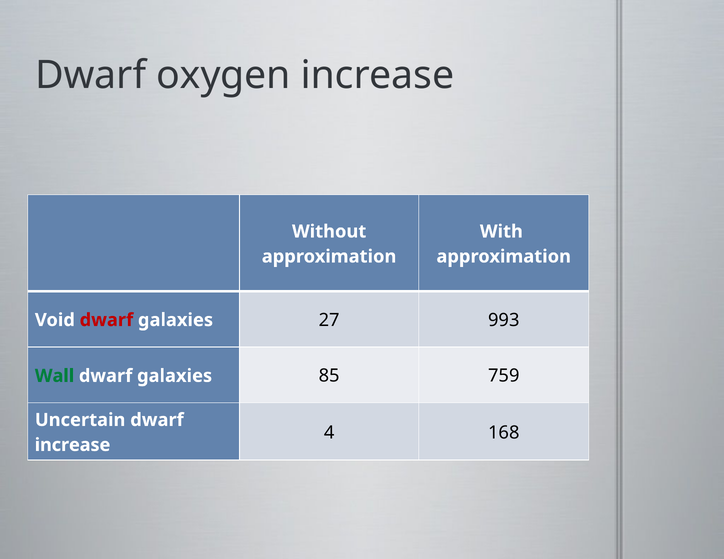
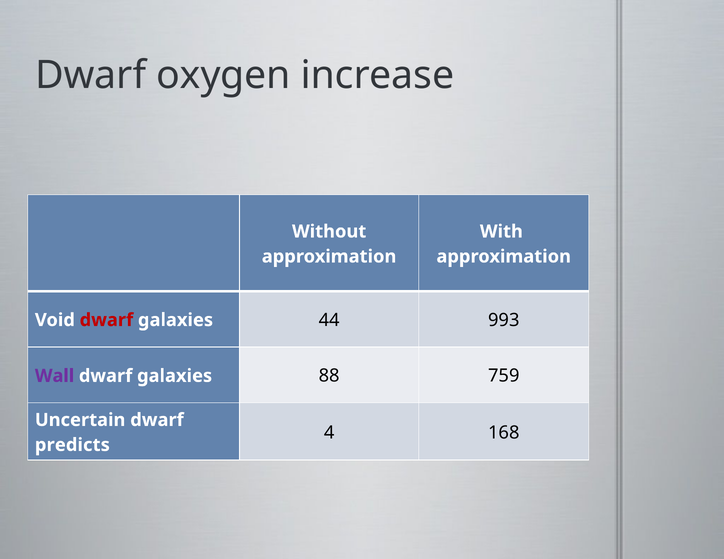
27: 27 -> 44 (329, 320)
Wall colour: green -> purple (55, 376)
85: 85 -> 88 (329, 376)
increase: increase -> predicts (72, 445)
